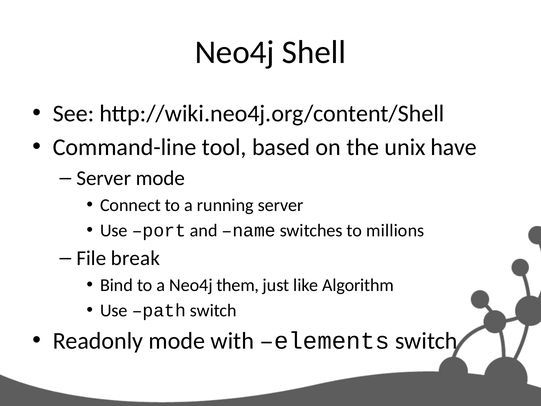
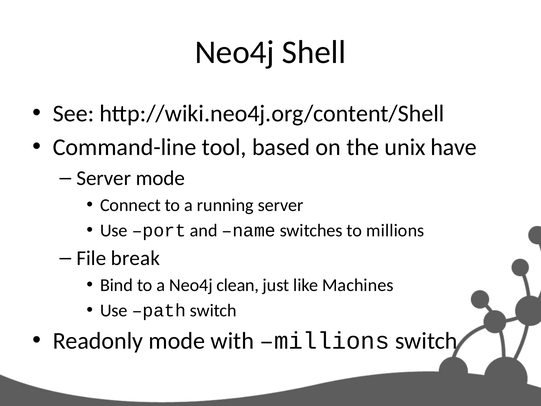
them: them -> clean (238, 285)
Algorithm: Algorithm -> Machines (358, 285)
with elements: elements -> millions (325, 341)
